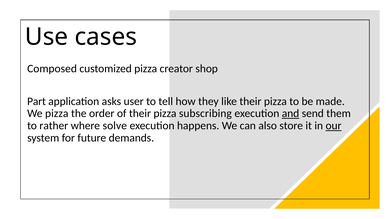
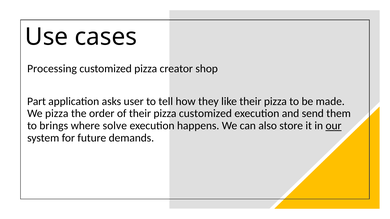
Composed: Composed -> Processing (52, 69)
pizza subscribing: subscribing -> customized (205, 114)
and underline: present -> none (291, 114)
rather: rather -> brings (54, 126)
